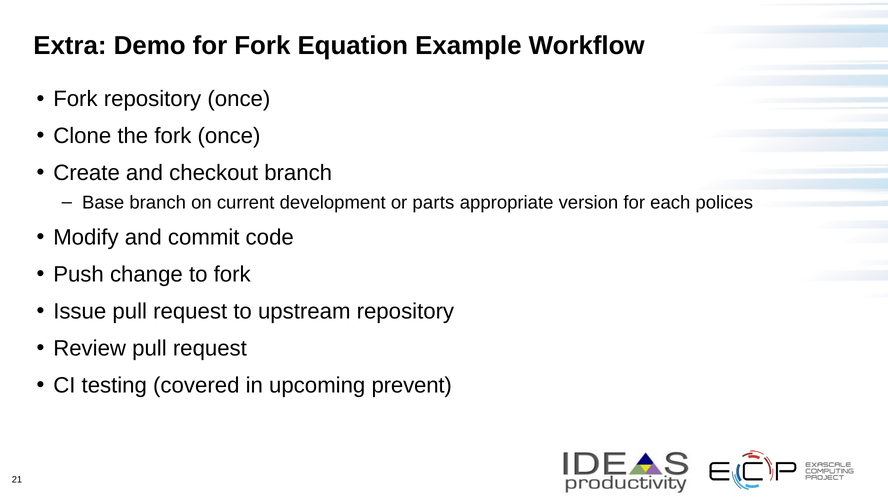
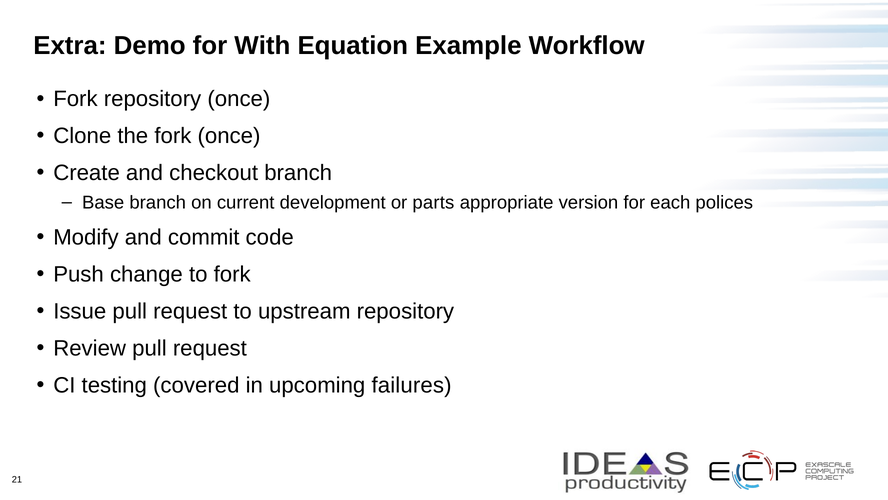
for Fork: Fork -> With (262, 46)
prevent: prevent -> failures (412, 385)
